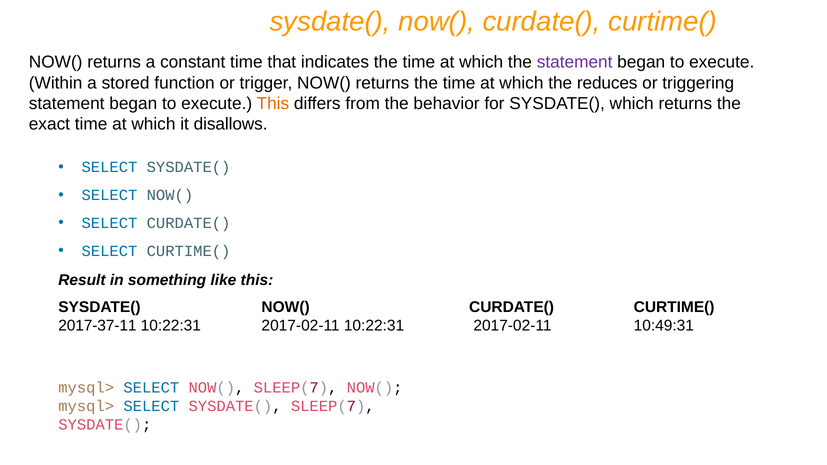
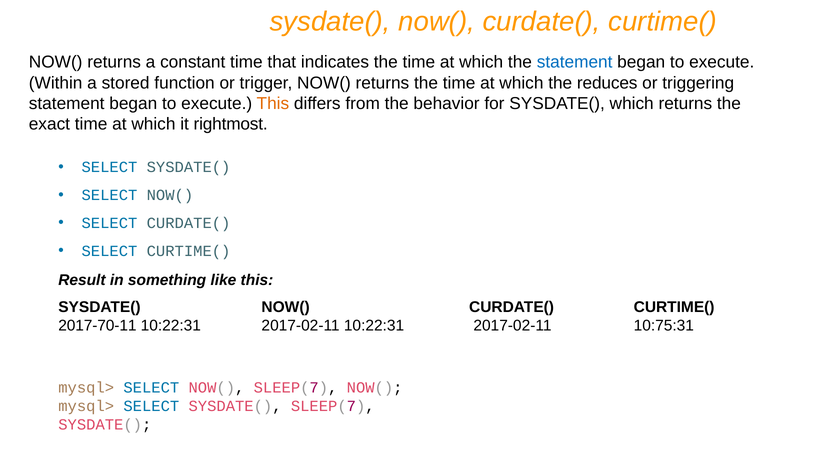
statement colour: purple -> blue (575, 62)
disallows: disallows -> rightmost (231, 124)
2017-37-11: 2017-37-11 -> 2017-70-11 (97, 326)
10:49:31: 10:49:31 -> 10:75:31 (664, 326)
